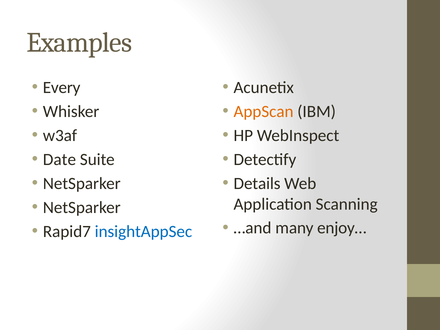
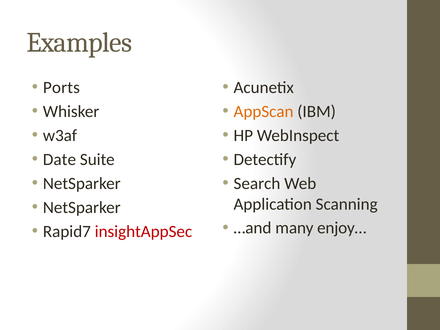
Every: Every -> Ports (61, 88)
Details: Details -> Search (257, 183)
insightAppSec colour: blue -> red (143, 231)
